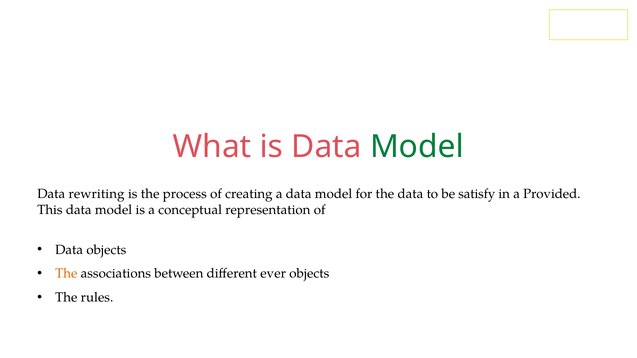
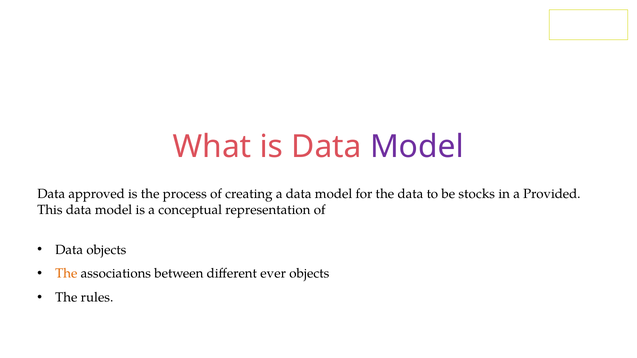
Model colour: green -> purple (417, 147)
rewriting: rewriting -> approved (97, 194)
satisfy: satisfy -> stocks (477, 194)
